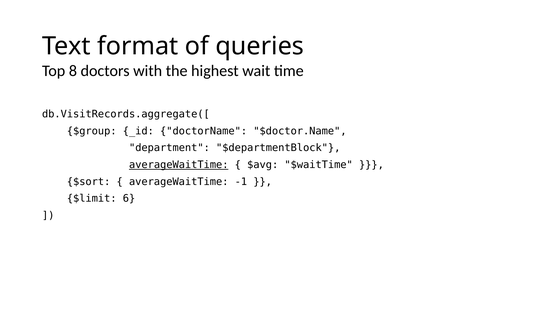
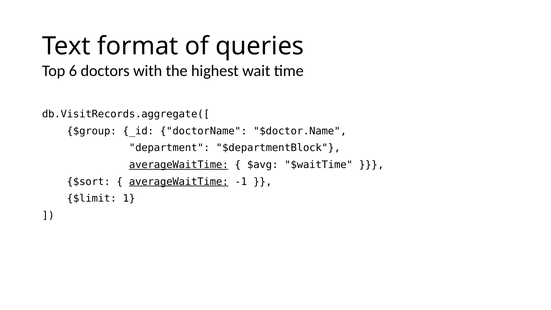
8: 8 -> 6 (73, 71)
averageWaitTime underline: none -> present (179, 182)
6: 6 -> 1 (129, 199)
